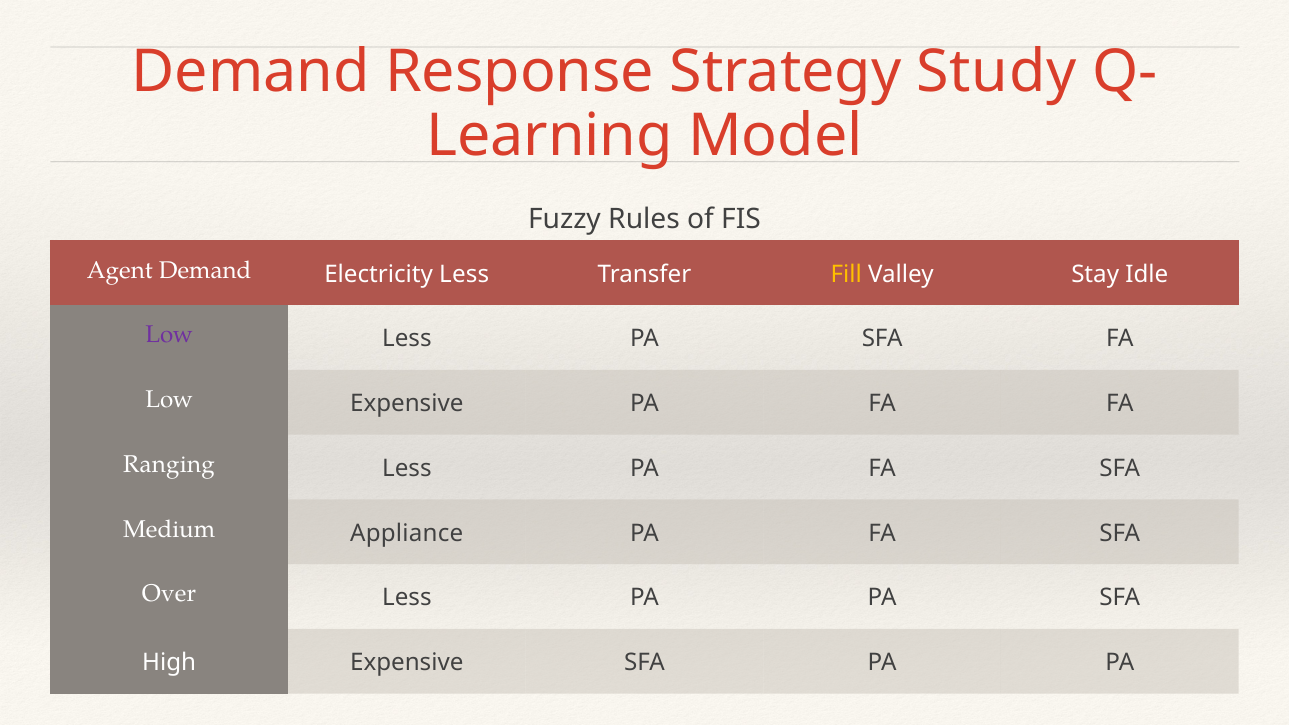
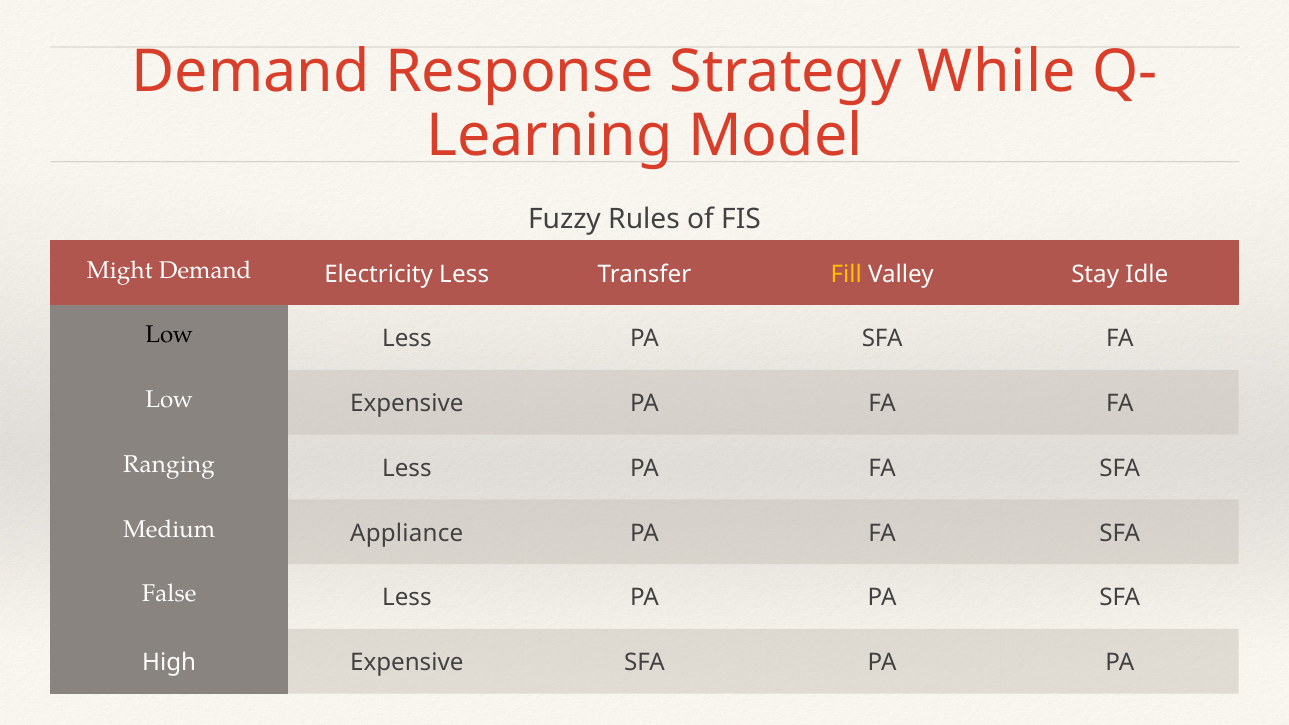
Study: Study -> While (997, 72)
Agent: Agent -> Might (120, 270)
Low colour: purple -> black (169, 335)
Over: Over -> False (169, 594)
